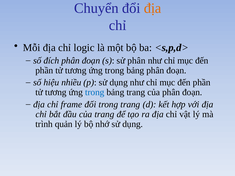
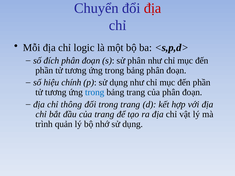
địa colour: orange -> red (153, 8)
nhiều: nhiều -> chính (71, 83)
frame: frame -> thông (71, 104)
